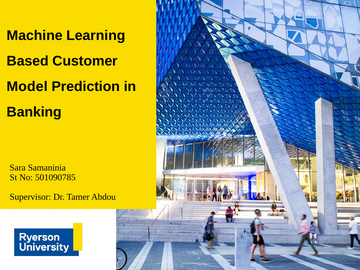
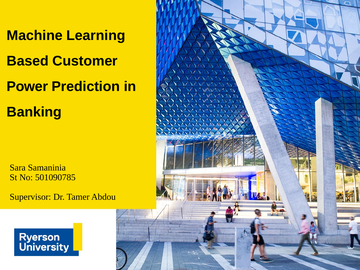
Model: Model -> Power (27, 86)
